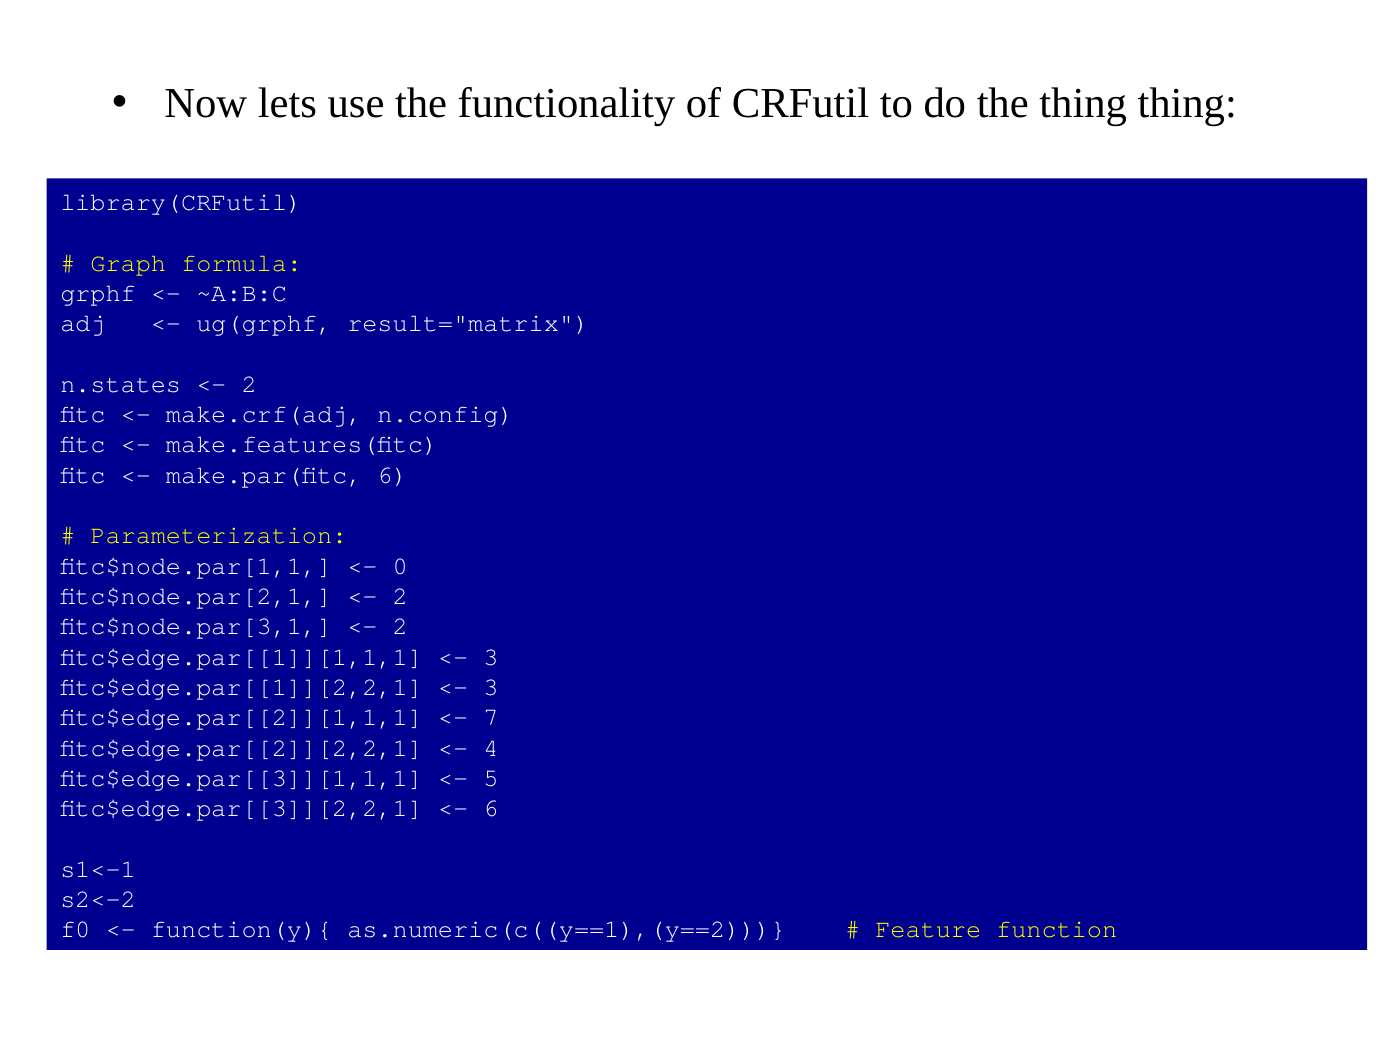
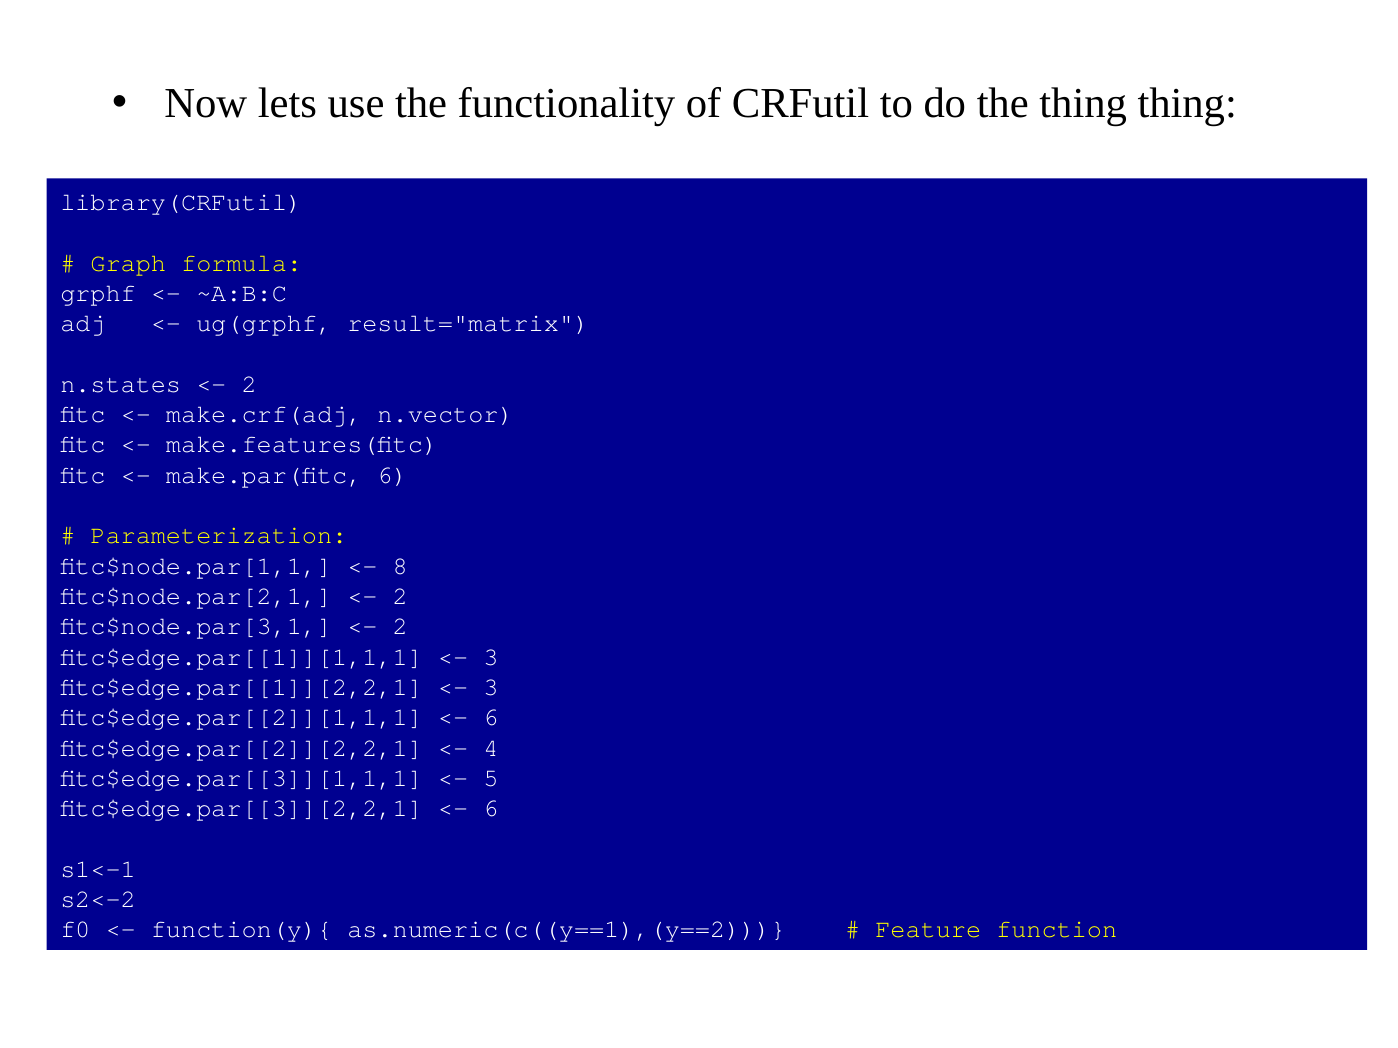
n.config: n.config -> n.vector (446, 414)
0: 0 -> 8 (400, 566)
7: 7 -> 6 (491, 718)
